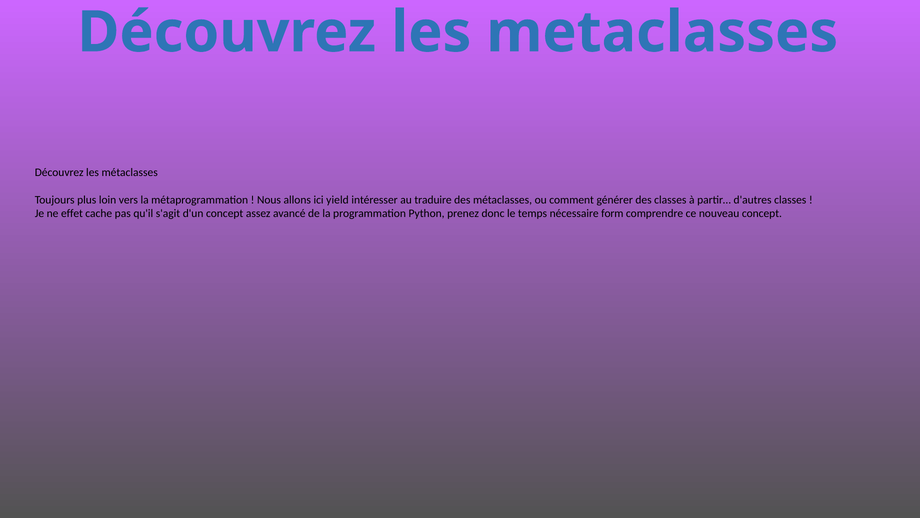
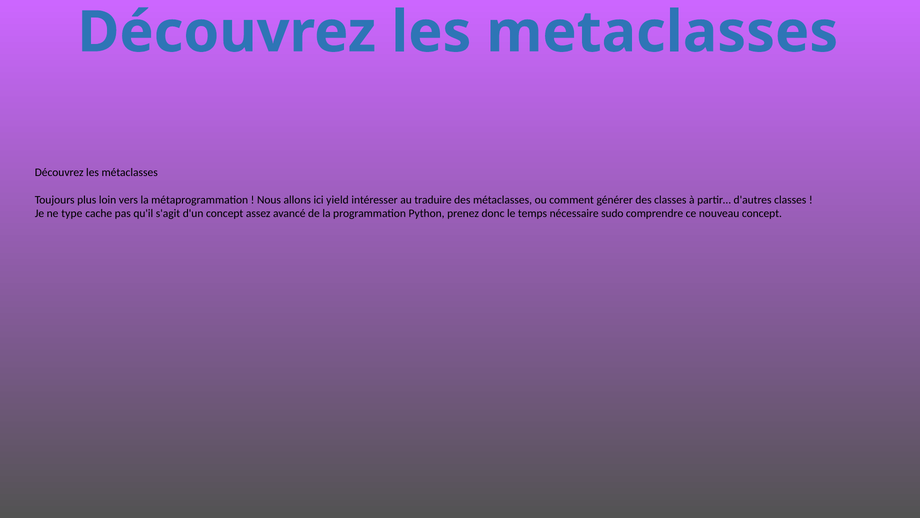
effet: effet -> type (72, 213)
form: form -> sudo (612, 213)
